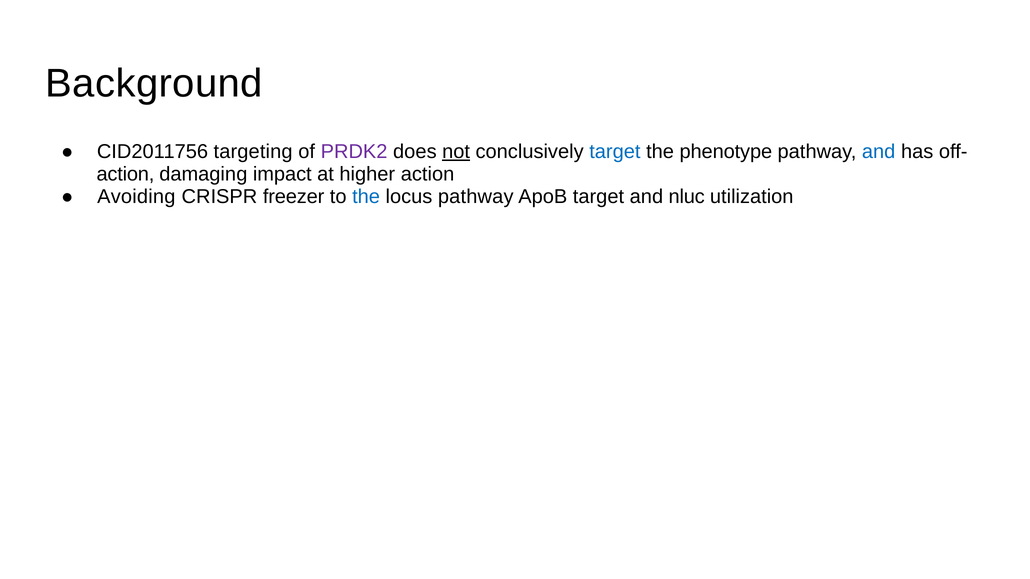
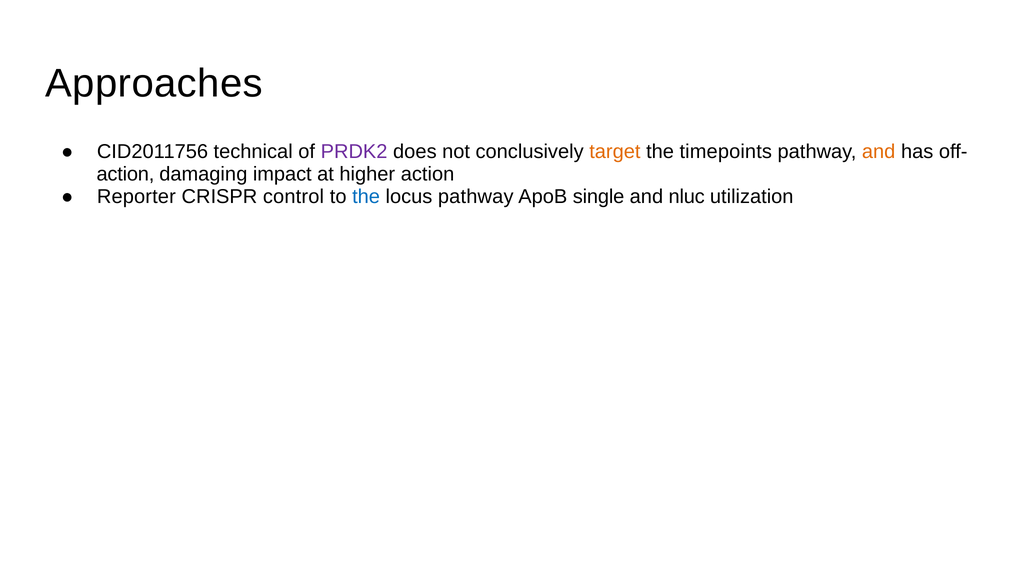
Background: Background -> Approaches (154, 83)
targeting: targeting -> technical (253, 152)
not underline: present -> none (456, 152)
target colour: blue -> orange (615, 152)
phenotype: phenotype -> timepoints (726, 152)
and colour: blue -> orange (879, 152)
Avoiding: Avoiding -> Reporter (136, 197)
freezer: freezer -> control (293, 197)
ApoB target: target -> single (599, 197)
